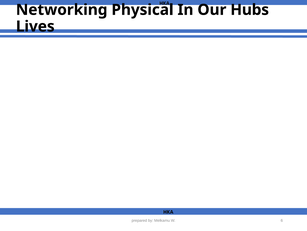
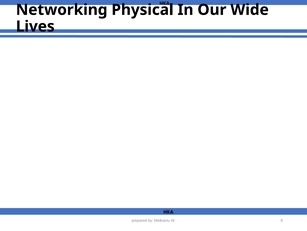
Hubs: Hubs -> Wide (250, 10)
